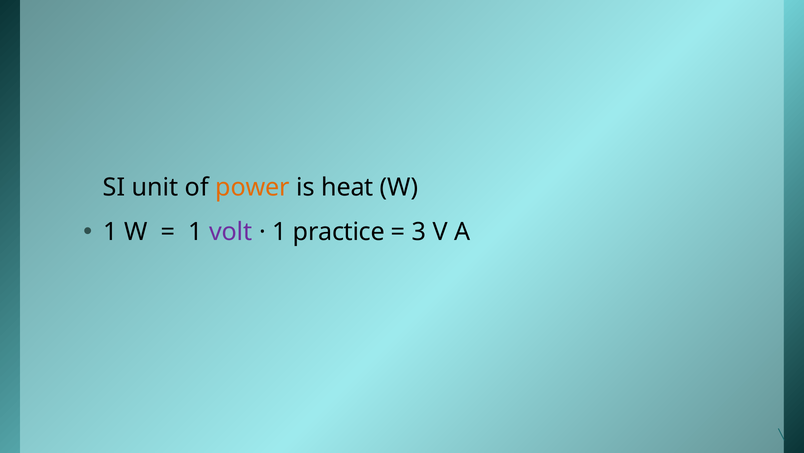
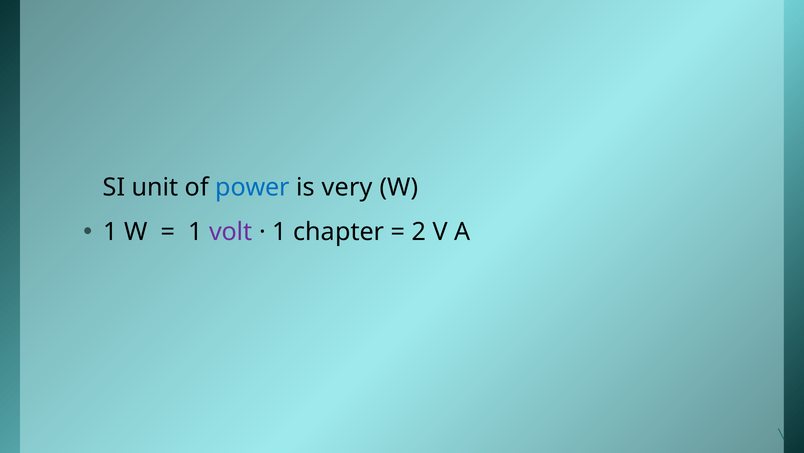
power colour: orange -> blue (252, 187)
heat: heat -> very (347, 187)
practice: practice -> chapter (339, 231)
3: 3 -> 2 (419, 231)
